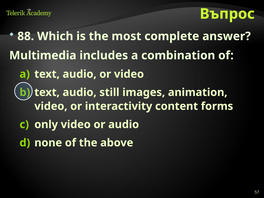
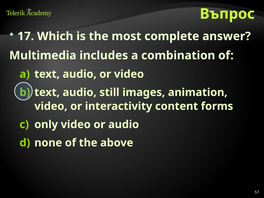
88: 88 -> 17 (26, 36)
